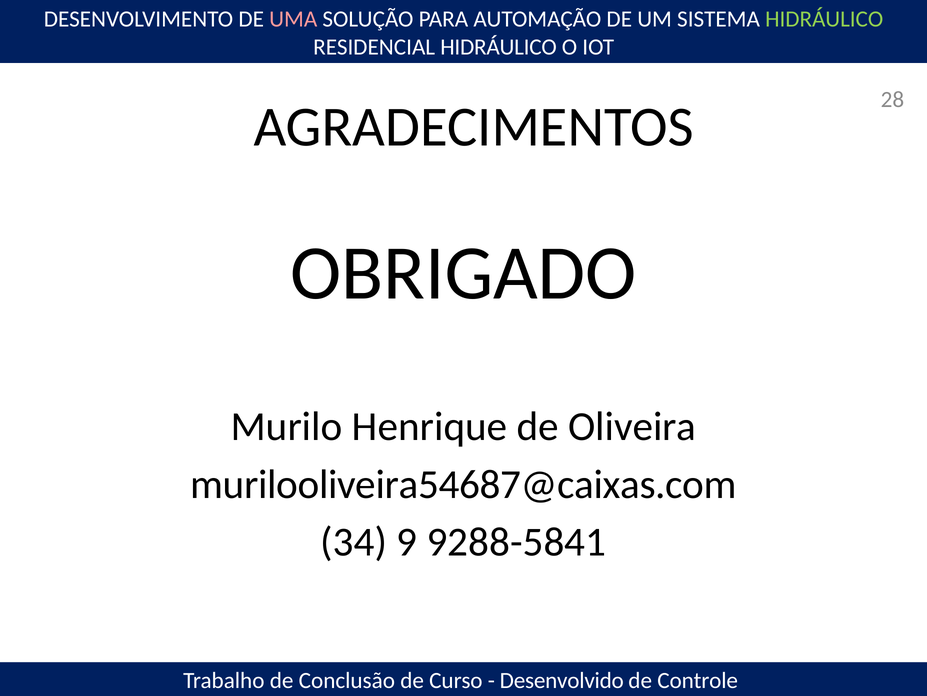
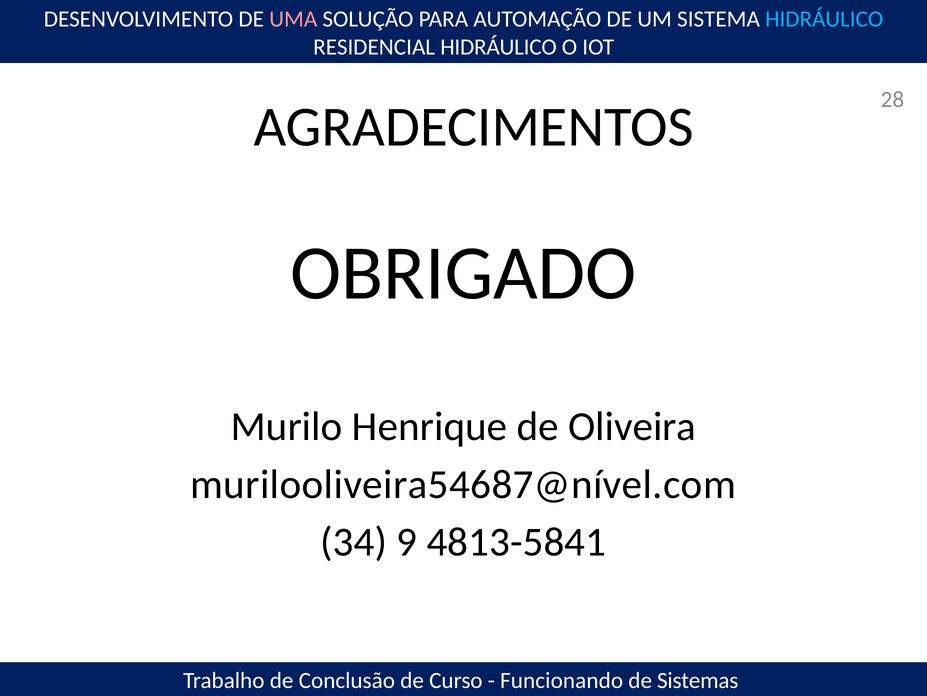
HIDRÁULICO colour: light green -> light blue (824, 19)
murilooliveira54687@caixas.com: murilooliveira54687@caixas.com -> murilooliveira54687@nível.com (463, 484)
9288-5841: 9288-5841 -> 4813-5841 (516, 542)
Desenvolvido: Desenvolvido -> Funcionando (562, 680)
Controle: Controle -> Sistemas (698, 680)
